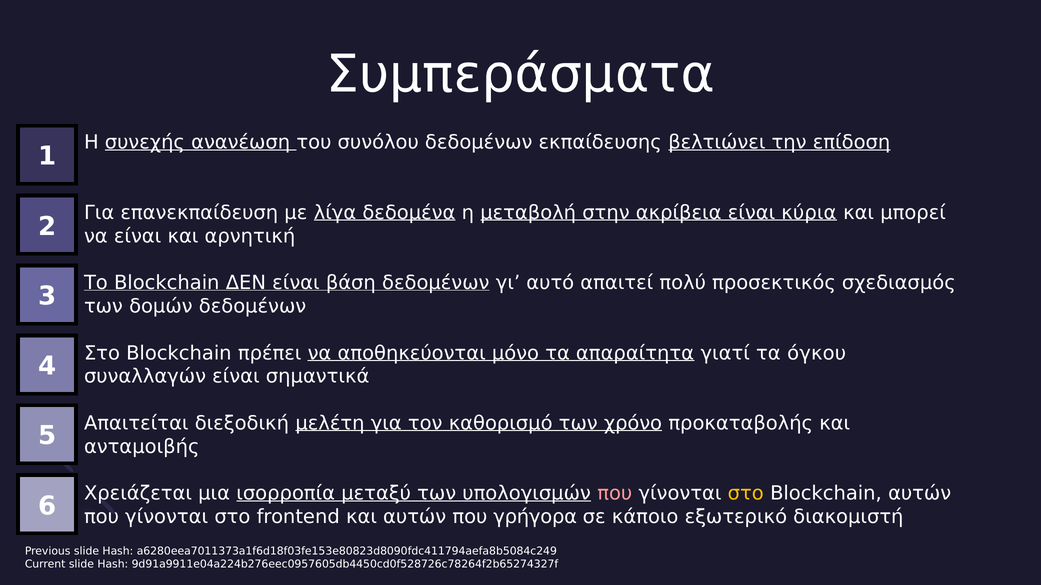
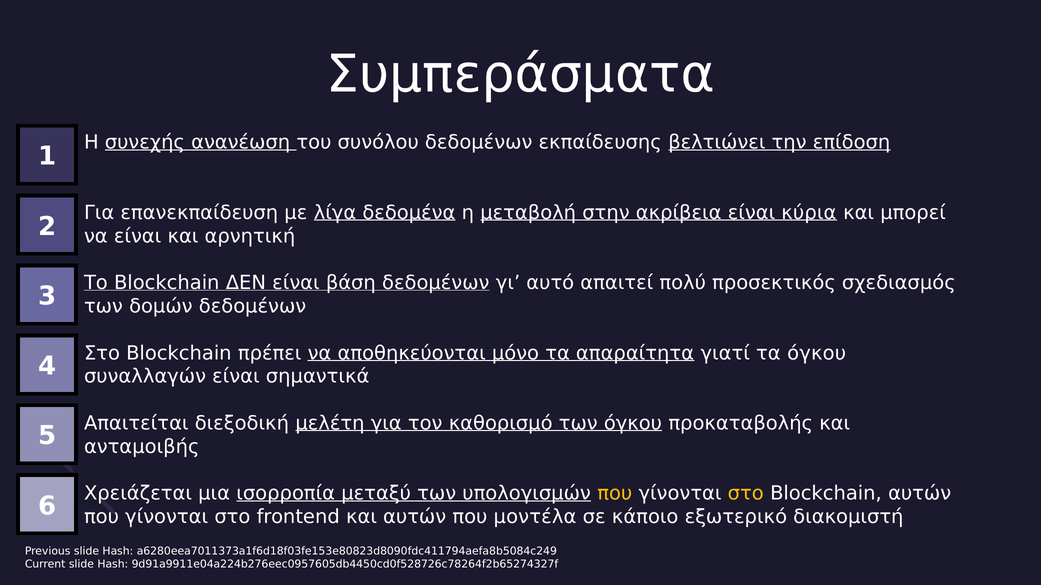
των χρόνο: χρόνο -> όγκου (633, 424)
που colour: pink -> yellow (615, 494)
γρήγορα: γρήγορα -> μοντέλα (535, 517)
